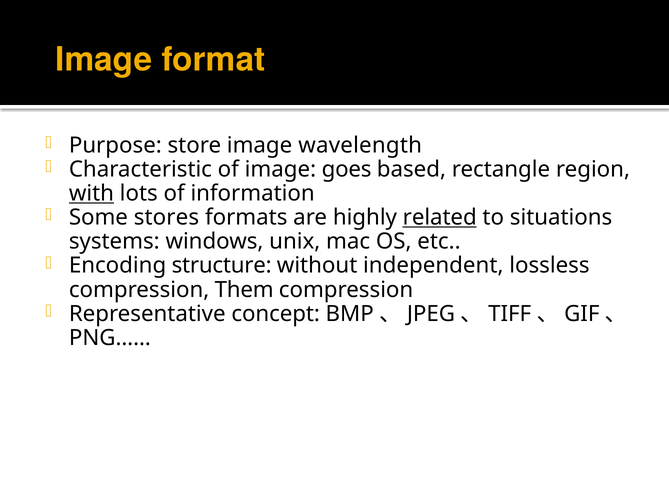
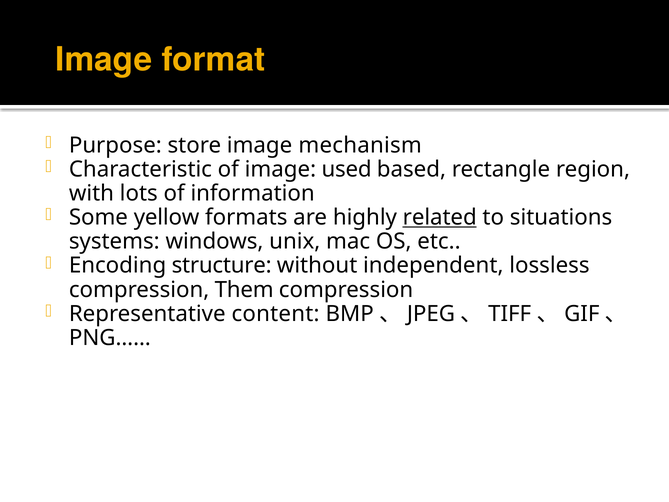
wavelength: wavelength -> mechanism (360, 145)
goes: goes -> used (347, 169)
with underline: present -> none (91, 193)
stores: stores -> yellow (167, 217)
concept: concept -> content (276, 314)
